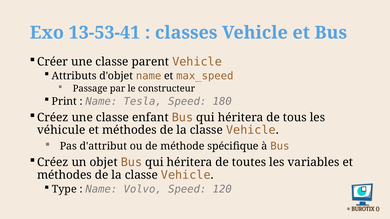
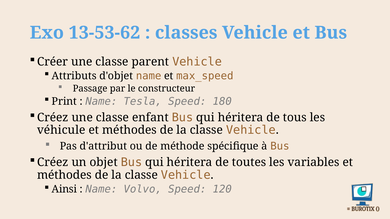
13-53-41: 13-53-41 -> 13-53-62 (104, 33)
Type: Type -> Ainsi (64, 189)
